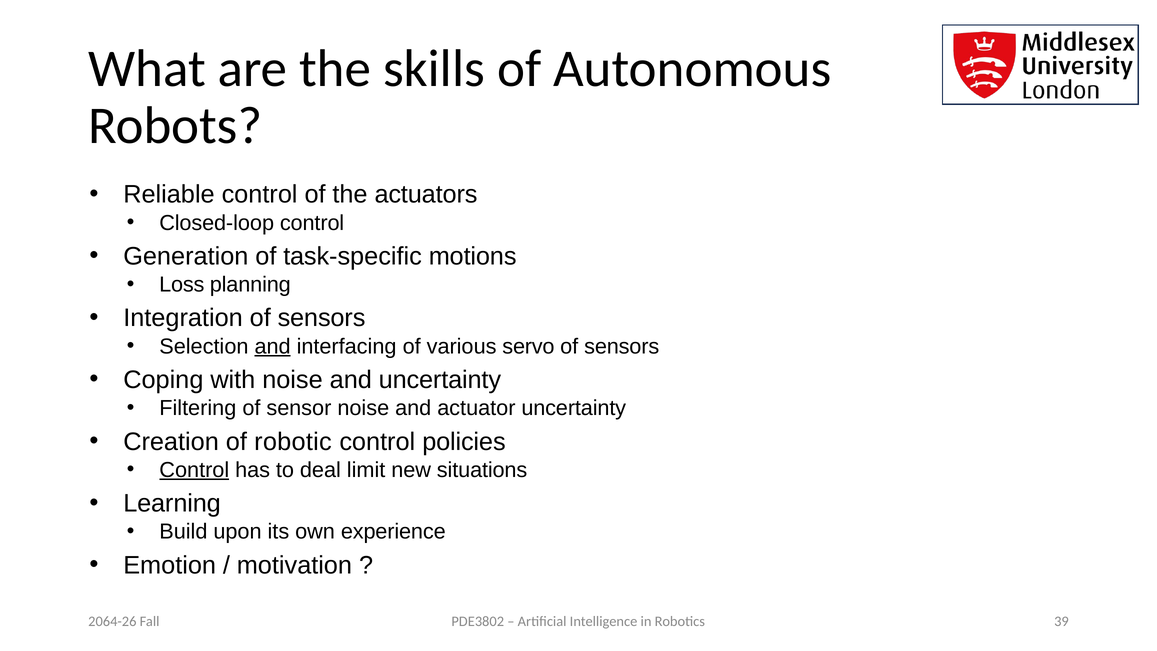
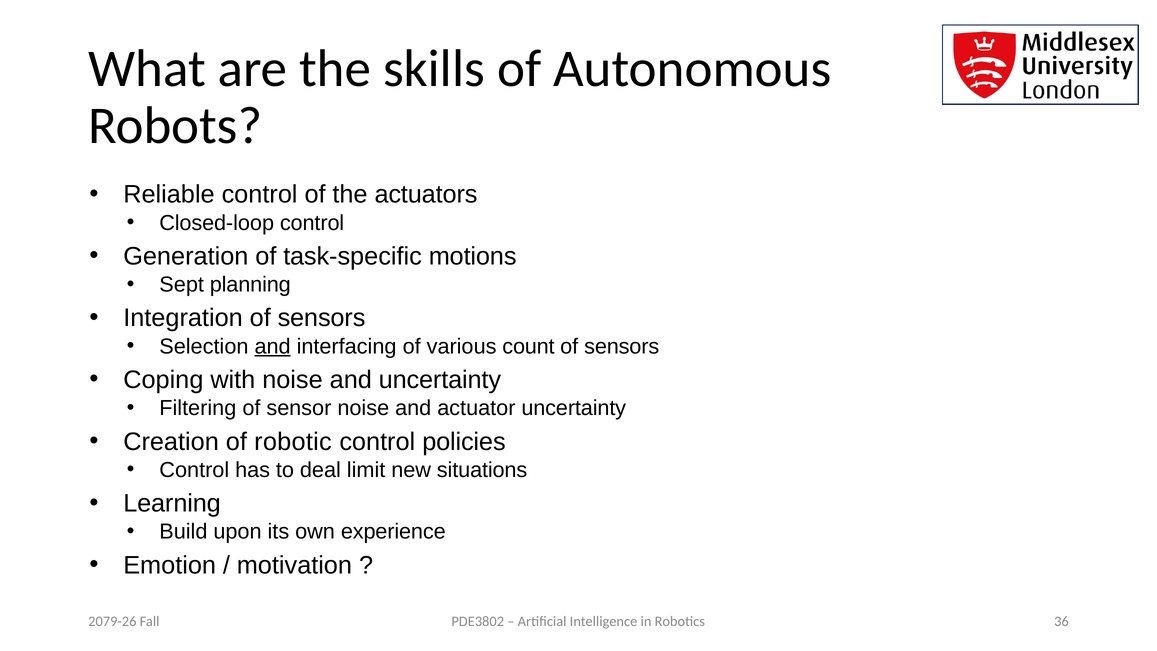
Loss: Loss -> Sept (182, 285)
servo: servo -> count (528, 346)
Control underline: present -> none (194, 470)
39: 39 -> 36 (1061, 621)
2064-26: 2064-26 -> 2079-26 (112, 622)
